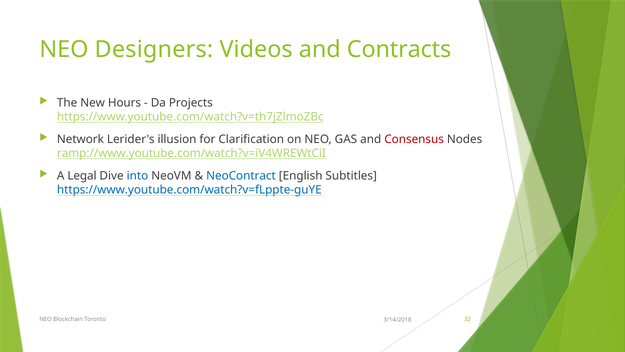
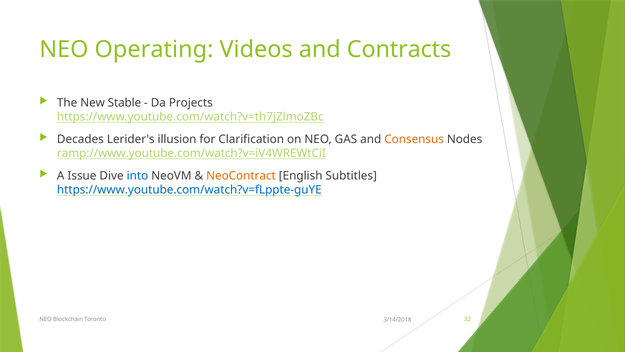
Designers: Designers -> Operating (154, 49)
Hours: Hours -> Stable (124, 103)
Network: Network -> Decades (80, 139)
Consensus colour: red -> orange (414, 139)
Legal: Legal -> Issue (82, 176)
NeoContract colour: blue -> orange (241, 176)
